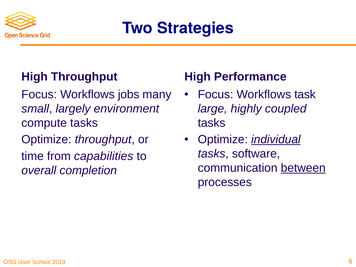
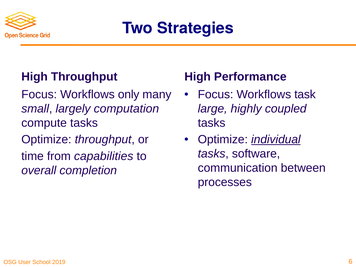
jobs: jobs -> only (129, 94)
environment: environment -> computation (126, 109)
between underline: present -> none (303, 168)
